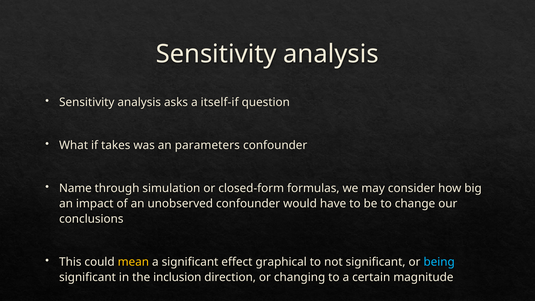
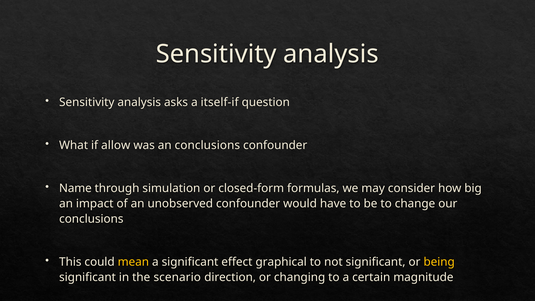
takes: takes -> allow (116, 145)
an parameters: parameters -> conclusions (207, 145)
being colour: light blue -> yellow (439, 262)
inclusion: inclusion -> scenario (177, 277)
